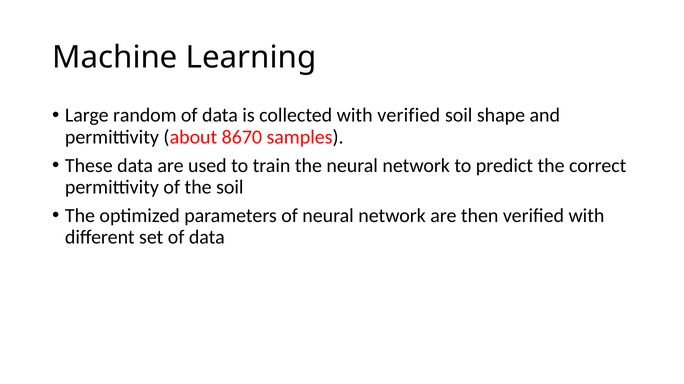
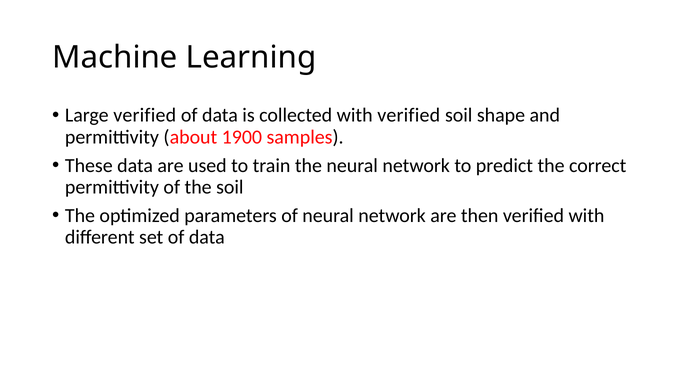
Large random: random -> verified (145, 116)
8670: 8670 -> 1900 (242, 137)
